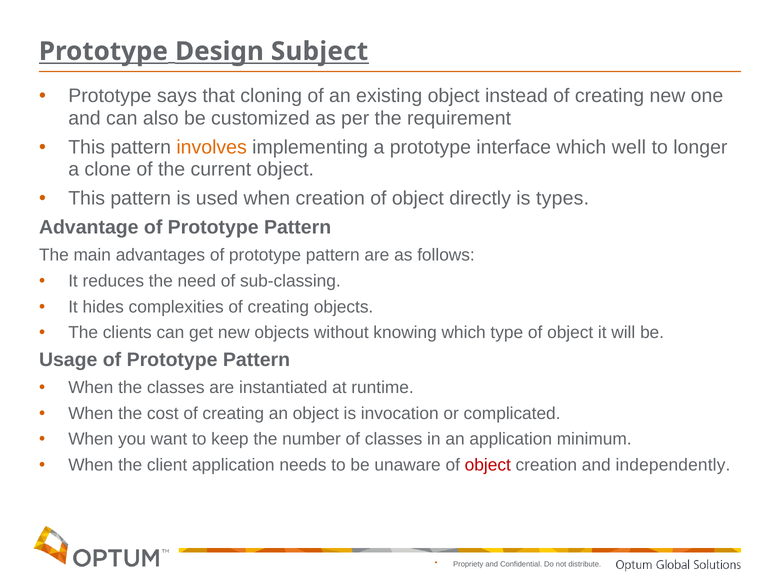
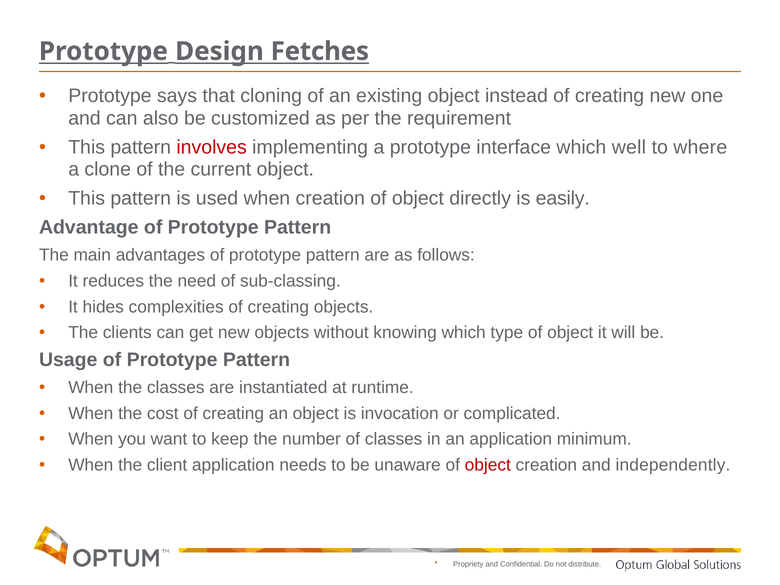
Subject: Subject -> Fetches (320, 51)
involves colour: orange -> red (212, 147)
longer: longer -> where (700, 147)
types: types -> easily (563, 198)
